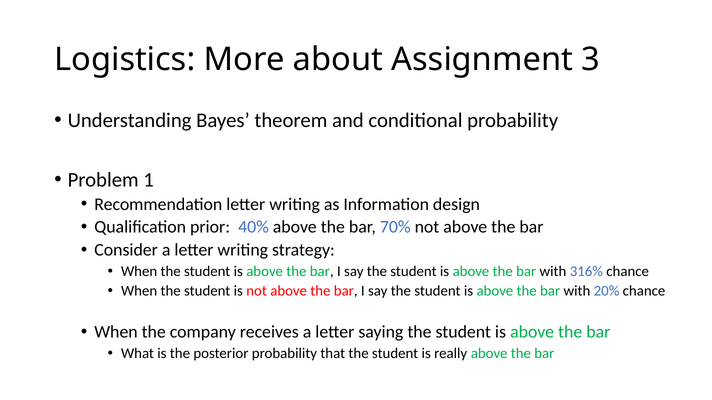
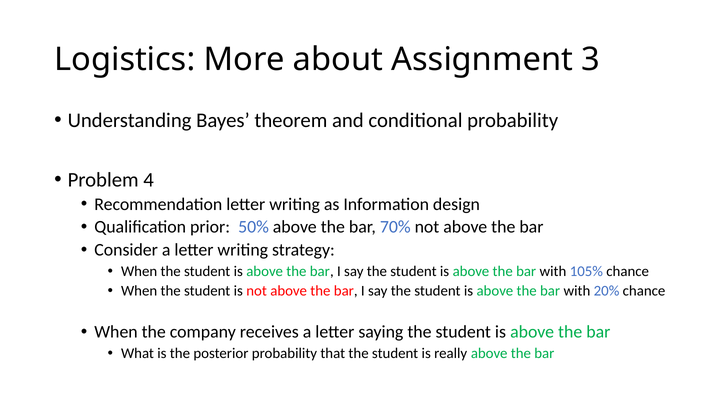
1: 1 -> 4 (149, 180)
40%: 40% -> 50% (254, 227)
316%: 316% -> 105% (586, 272)
